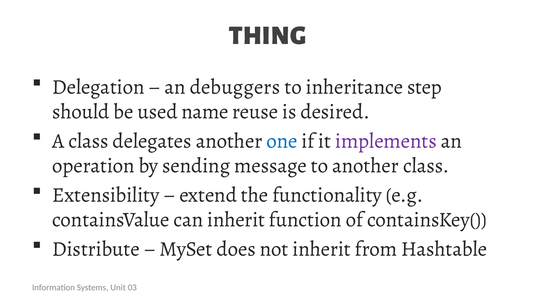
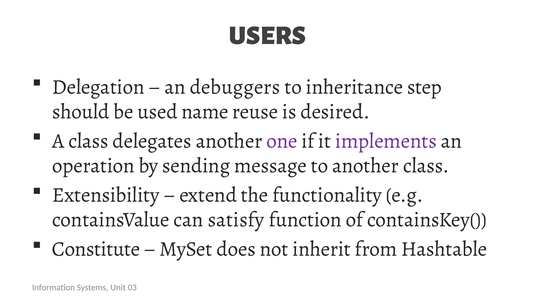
THING: THING -> USERS (267, 35)
one colour: blue -> purple (282, 141)
can inherit: inherit -> satisfy (236, 220)
Distribute: Distribute -> Constitute (96, 249)
